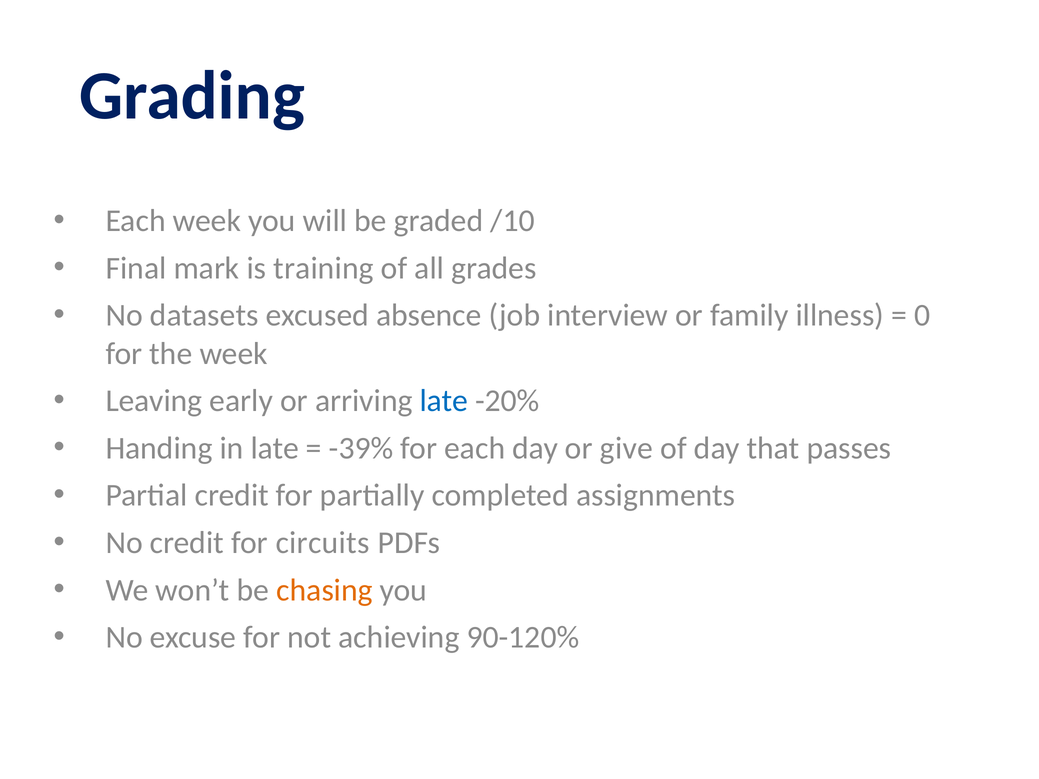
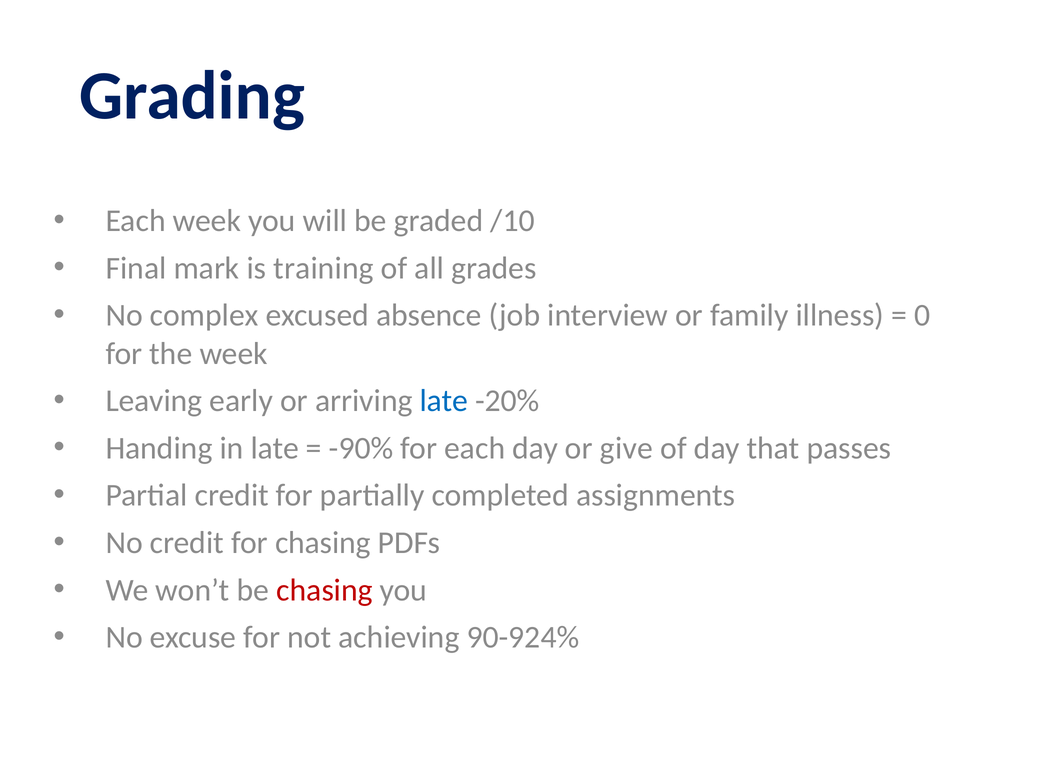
datasets: datasets -> complex (204, 316)
-39%: -39% -> -90% (361, 448)
for circuits: circuits -> chasing (323, 543)
chasing colour: orange -> red (325, 590)
90-120%: 90-120% -> 90-924% (523, 638)
